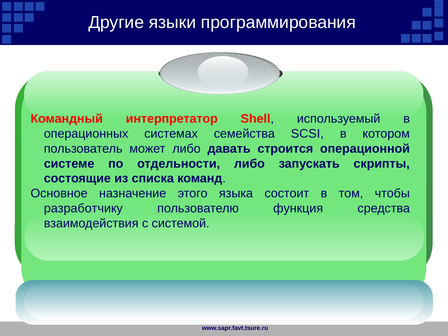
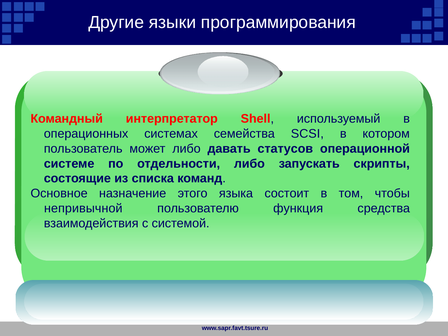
строится: строится -> статусов (285, 149)
разработчику: разработчику -> непривычной (83, 208)
